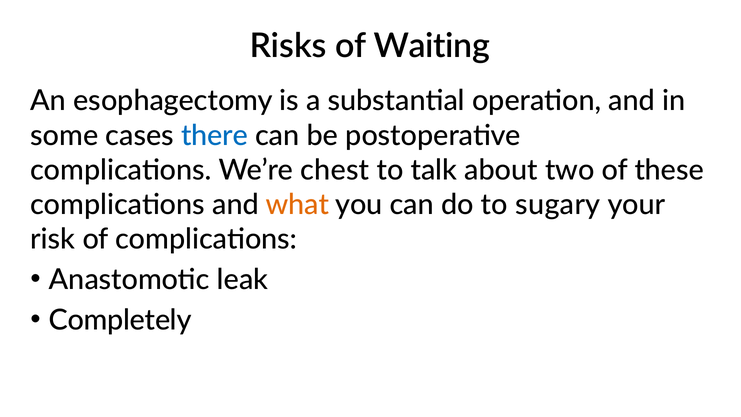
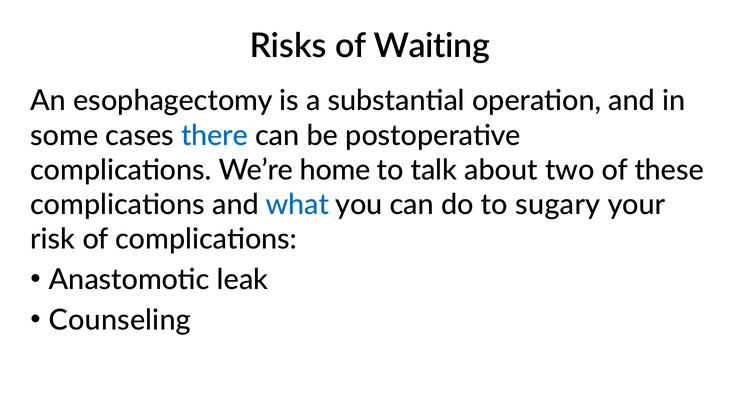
chest: chest -> home (335, 170)
what colour: orange -> blue (297, 205)
Completely: Completely -> Counseling (120, 320)
